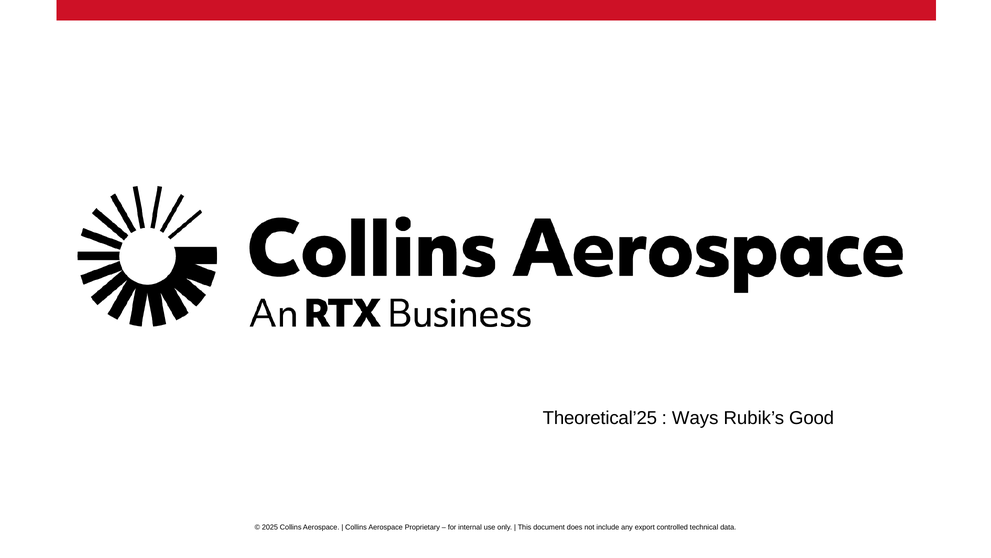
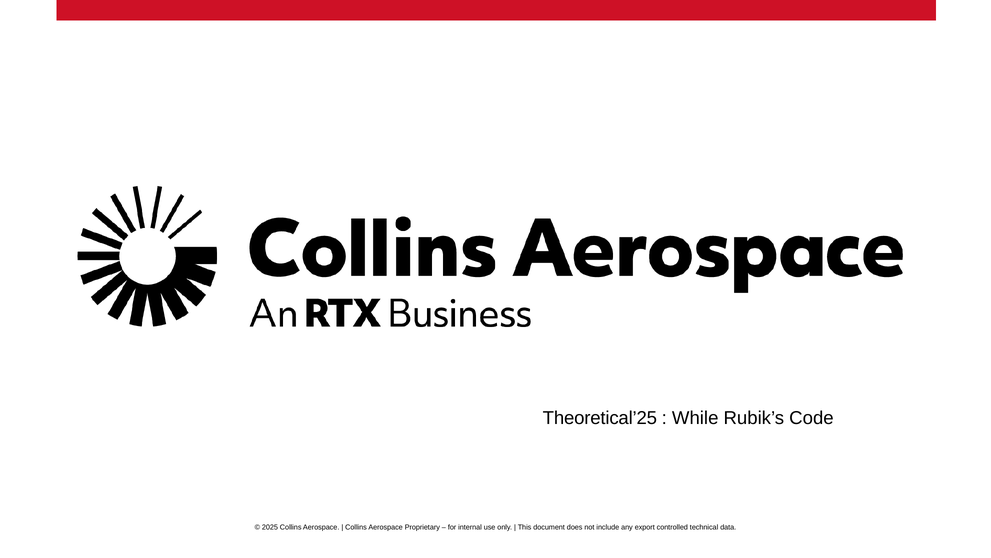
Ways: Ways -> While (695, 418)
Good: Good -> Code (811, 418)
